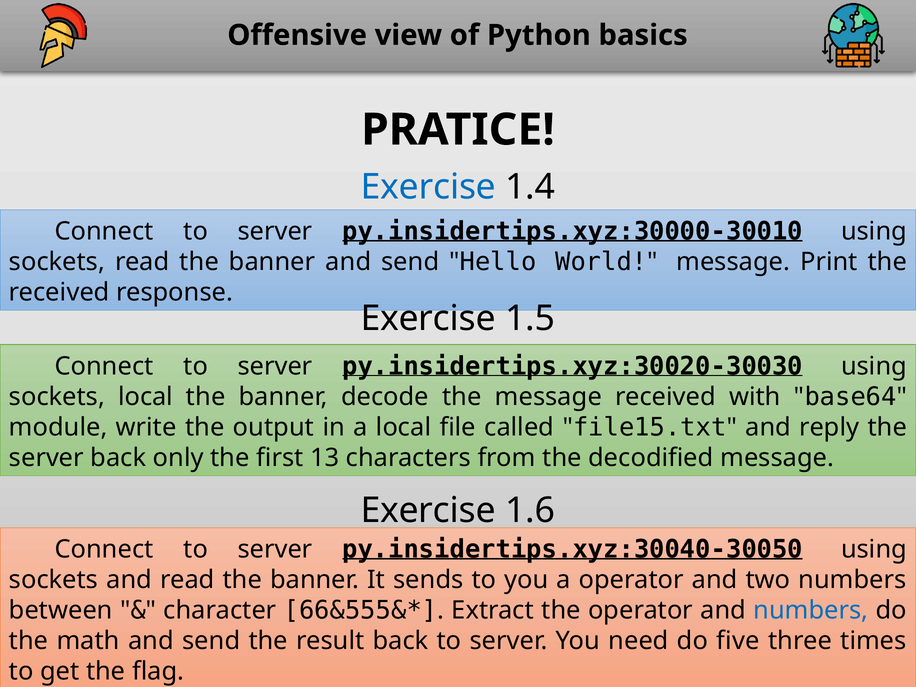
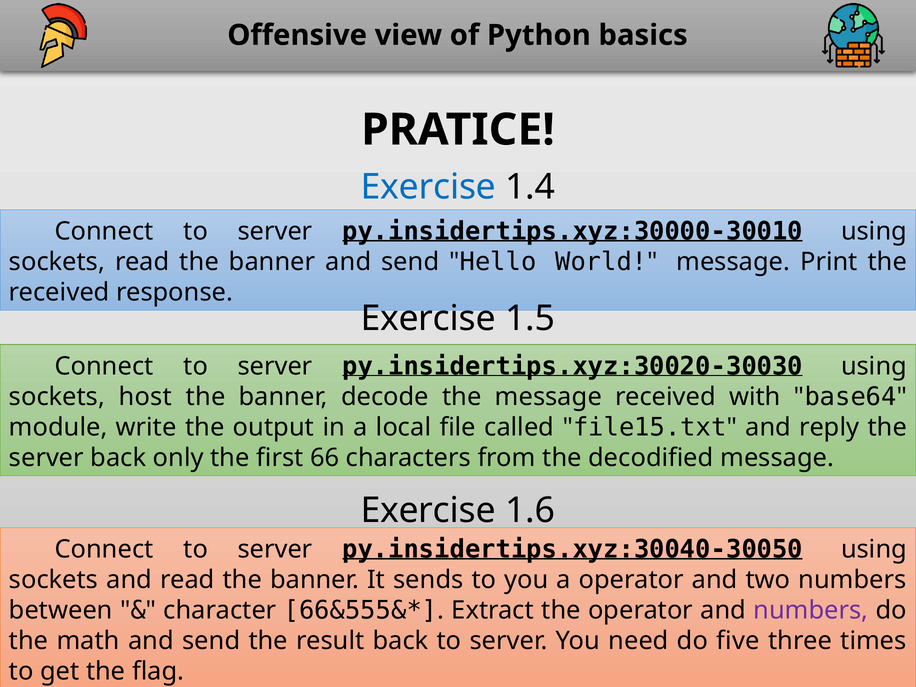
sockets local: local -> host (145, 397)
13: 13 -> 66 (325, 458)
numbers colour: blue -> purple (811, 610)
